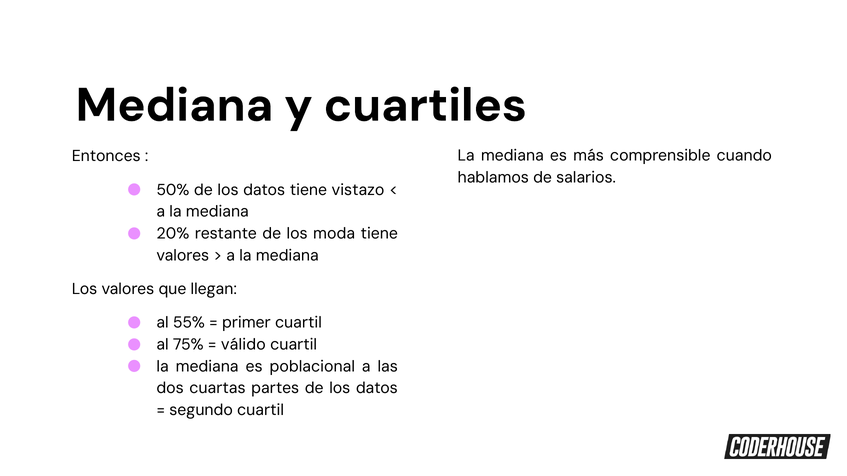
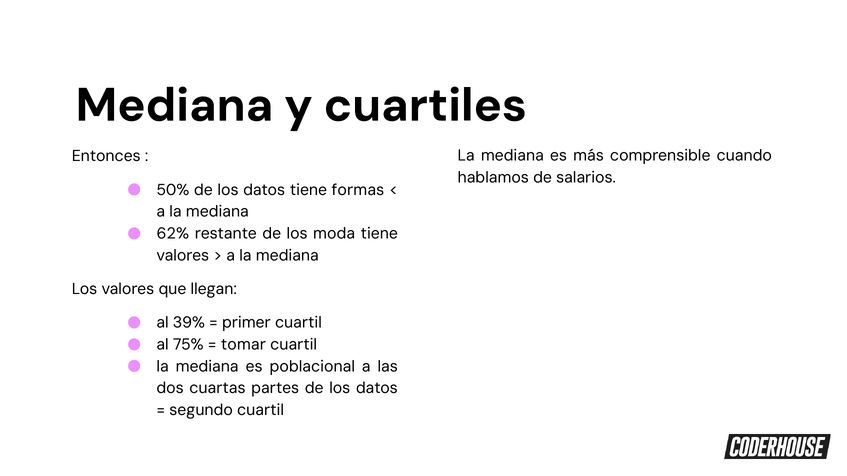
vistazo: vistazo -> formas (358, 190)
20%: 20% -> 62% (173, 234)
55%: 55% -> 39% (189, 323)
válido: válido -> tomar (243, 345)
